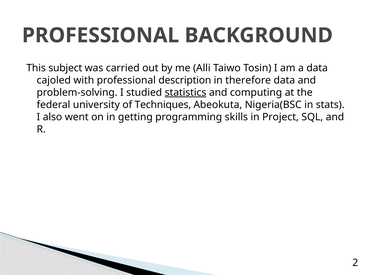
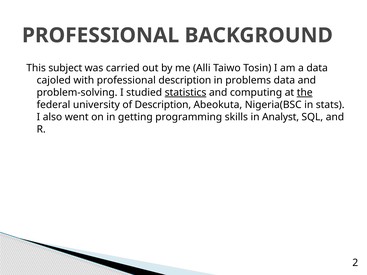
therefore: therefore -> problems (248, 80)
the underline: none -> present (305, 93)
of Techniques: Techniques -> Description (163, 105)
Project: Project -> Analyst (281, 117)
